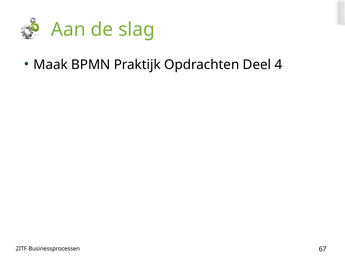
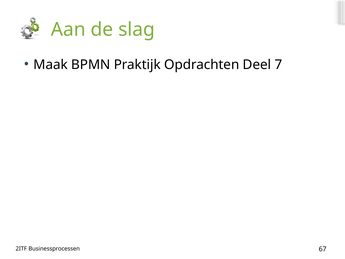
4: 4 -> 7 (278, 65)
